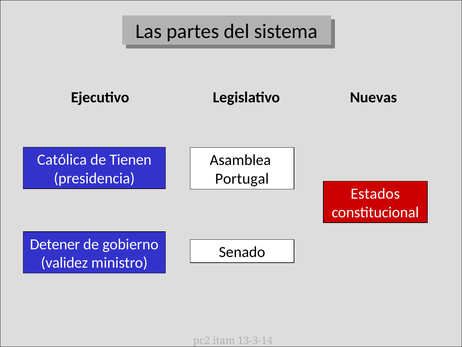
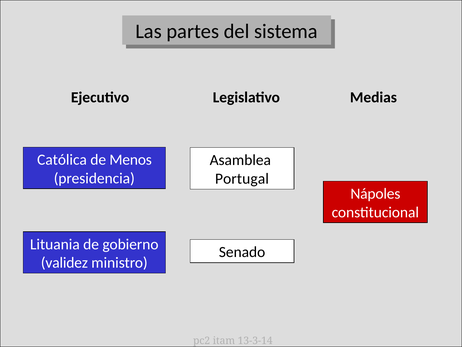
Nuevas: Nuevas -> Medias (373, 97)
Tienen: Tienen -> Menos (131, 160)
Estados: Estados -> Nápoles (375, 194)
Detener: Detener -> Lituania (55, 244)
